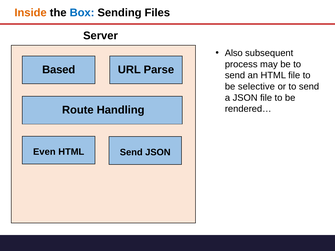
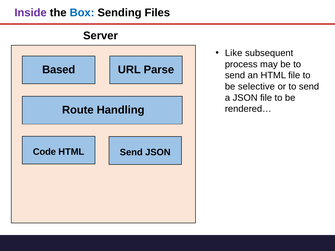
Inside colour: orange -> purple (31, 13)
Also: Also -> Like (234, 53)
Even: Even -> Code (44, 152)
